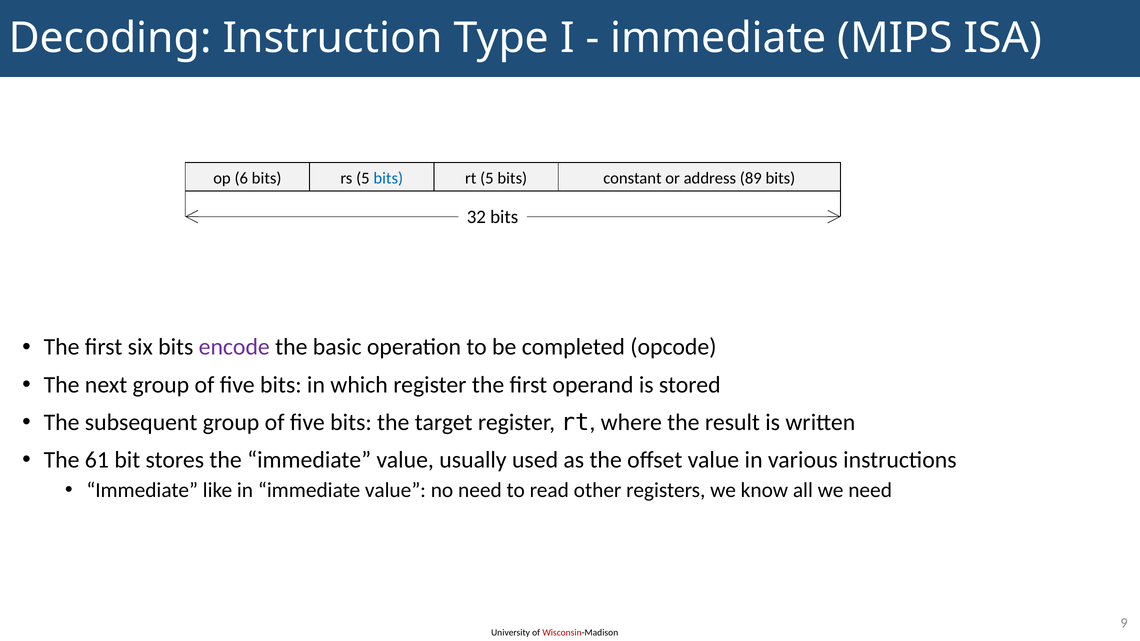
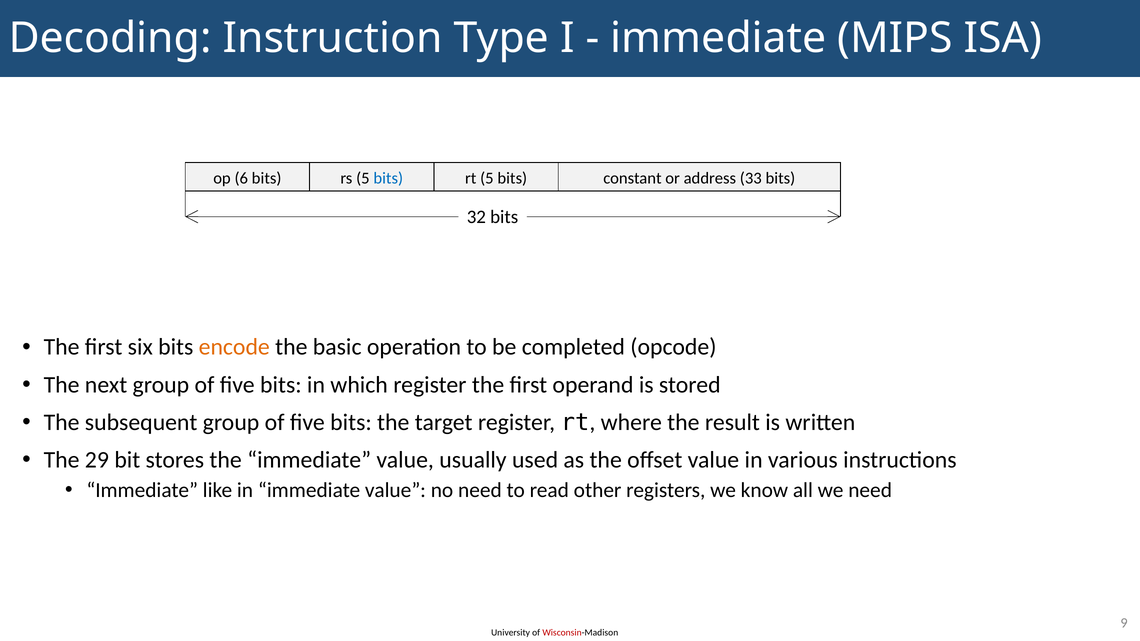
89: 89 -> 33 (751, 178)
encode colour: purple -> orange (234, 347)
61: 61 -> 29 (97, 460)
